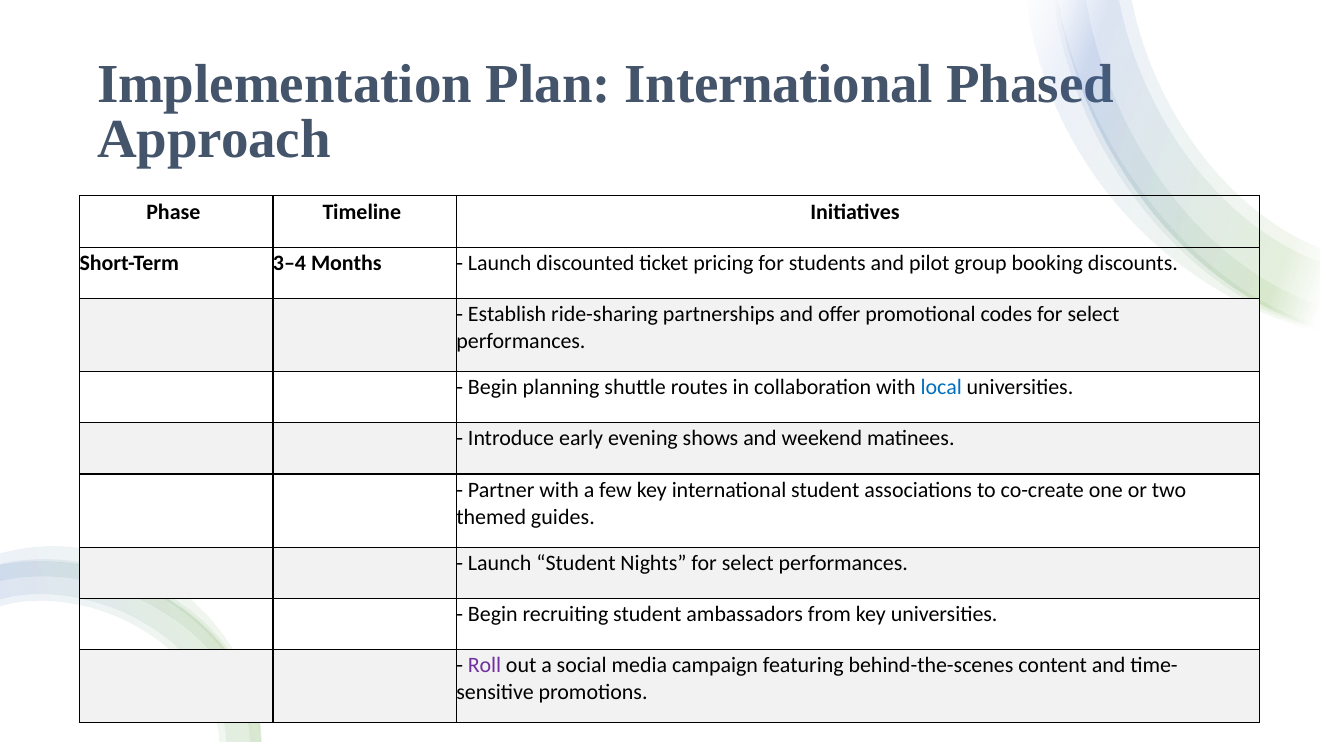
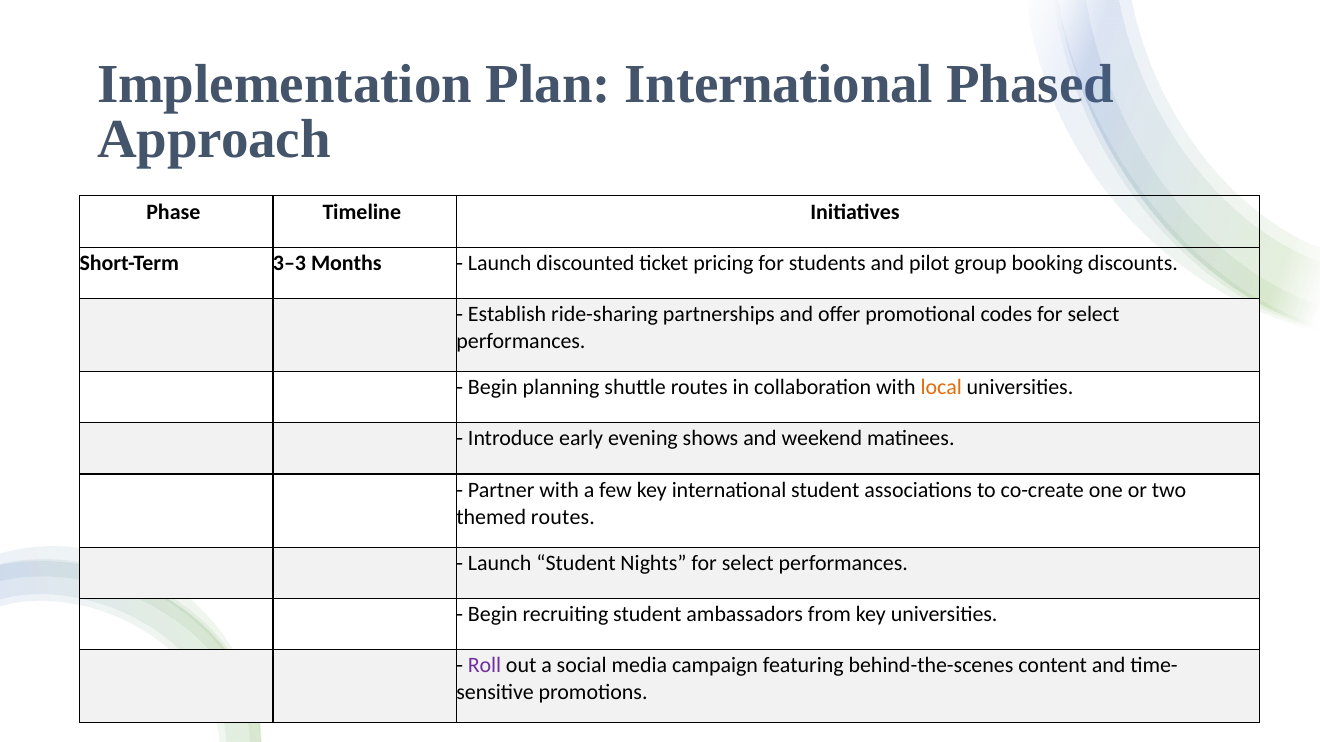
3–4: 3–4 -> 3–3 (290, 263)
local colour: blue -> orange (941, 388)
themed guides: guides -> routes (563, 517)
